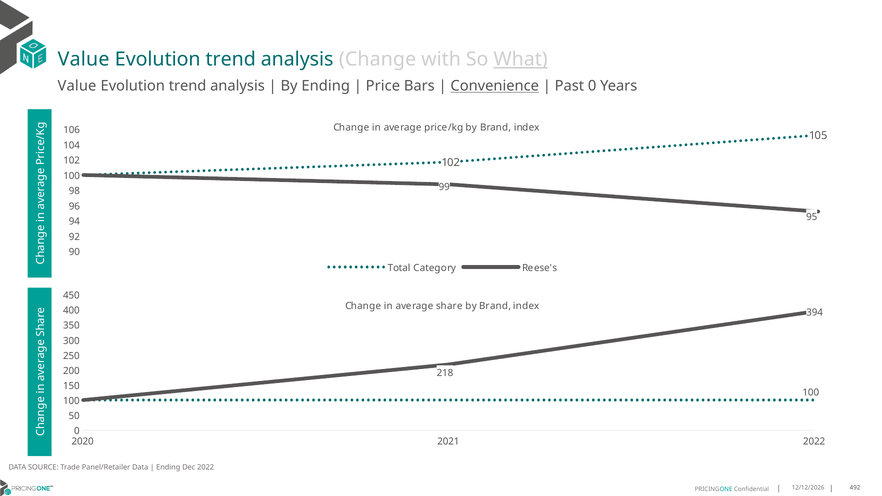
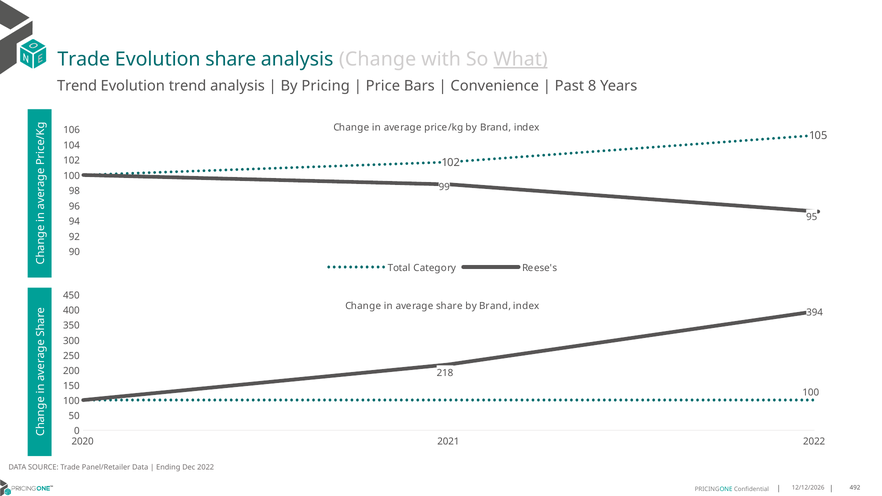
Value: Value -> Trade (84, 59)
trend: trend -> share (231, 59)
Value: Value -> Trend (77, 86)
By Ending: Ending -> Pricing (326, 86)
Convenience underline: present -> none (495, 86)
Past 0: 0 -> 8 (592, 86)
